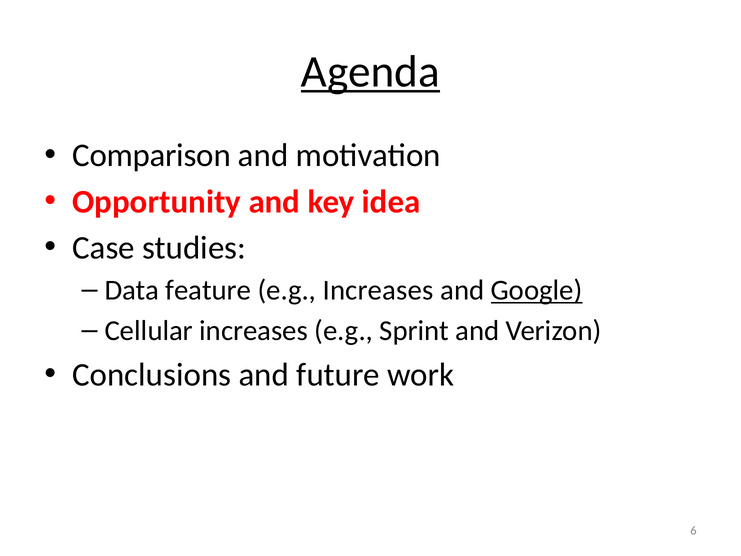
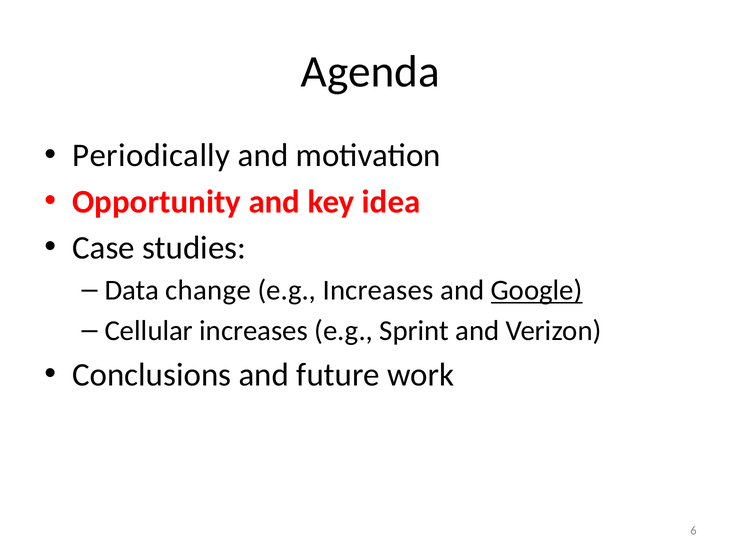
Agenda underline: present -> none (370, 72)
Comparison: Comparison -> Periodically (151, 155)
feature: feature -> change (208, 290)
